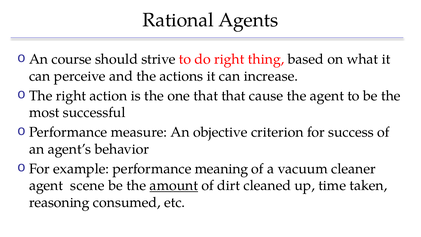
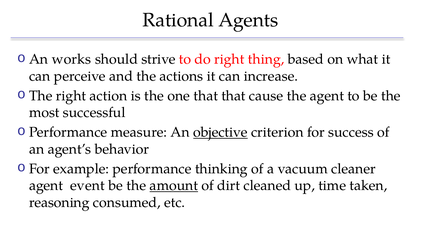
course: course -> works (72, 59)
objective underline: none -> present (220, 132)
meaning: meaning -> thinking (221, 169)
scene: scene -> event (87, 185)
